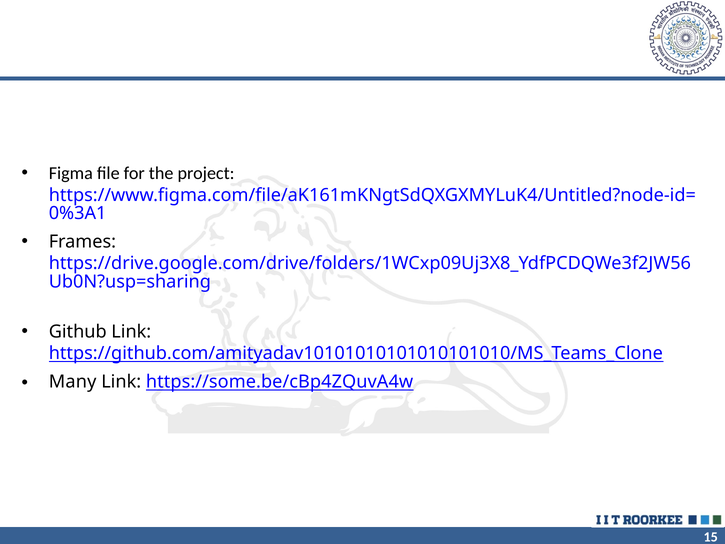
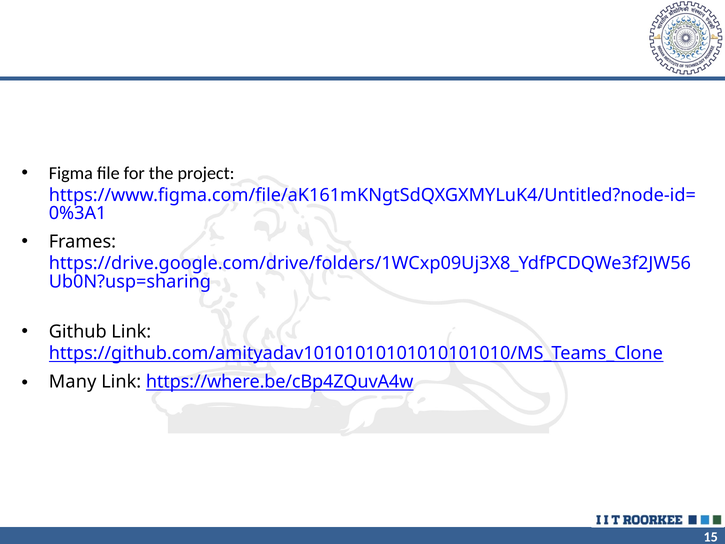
https://some.be/cBp4ZQuvA4w: https://some.be/cBp4ZQuvA4w -> https://where.be/cBp4ZQuvA4w (280, 381)
